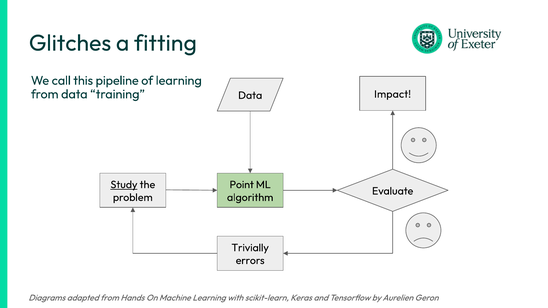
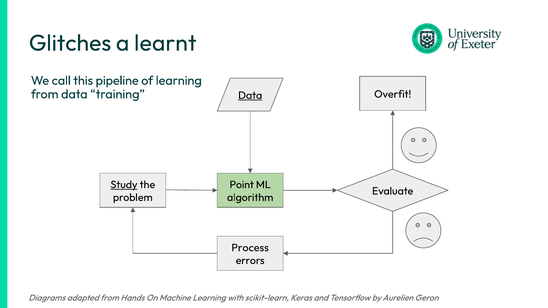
fitting: fitting -> learnt (165, 43)
Impact: Impact -> Overfit (393, 94)
Data underline: none -> present (250, 95)
Trivially: Trivially -> Process (250, 248)
